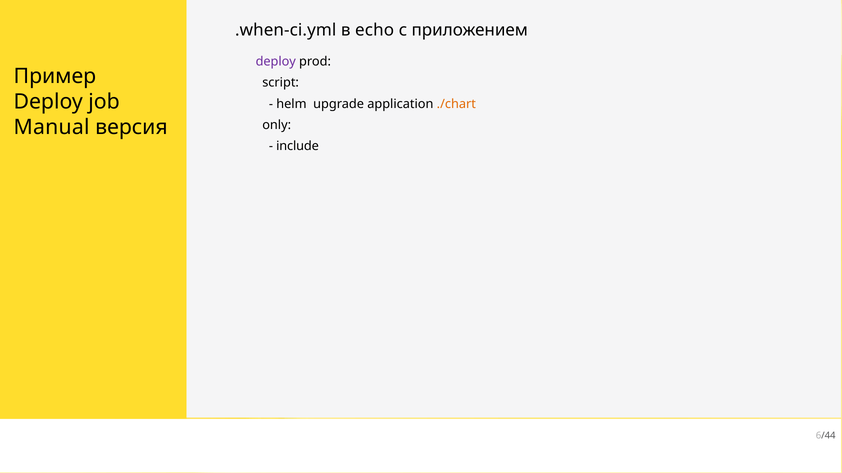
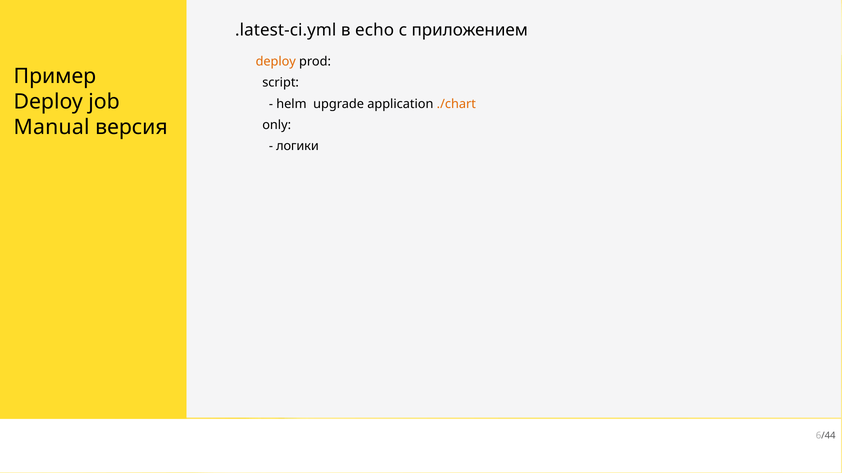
.when-ci.yml: .when-ci.yml -> .latest-ci.yml (286, 30)
deploy colour: purple -> orange (276, 62)
include: include -> логики (297, 146)
